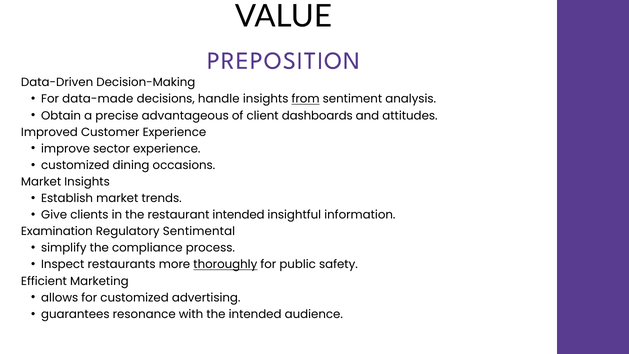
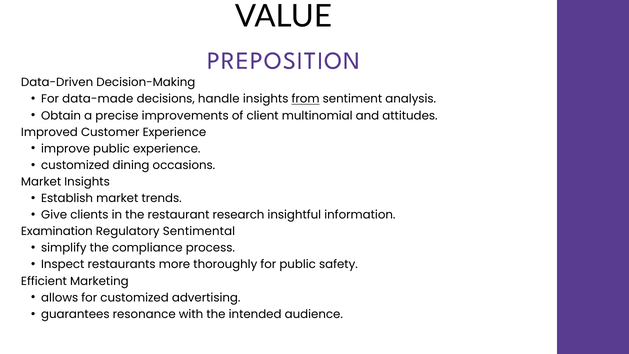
advantageous: advantageous -> improvements (185, 116)
dashboards: dashboards -> multinomial (317, 116)
improve sector: sector -> public (111, 149)
restaurant intended: intended -> research (239, 215)
thoroughly underline: present -> none (225, 264)
